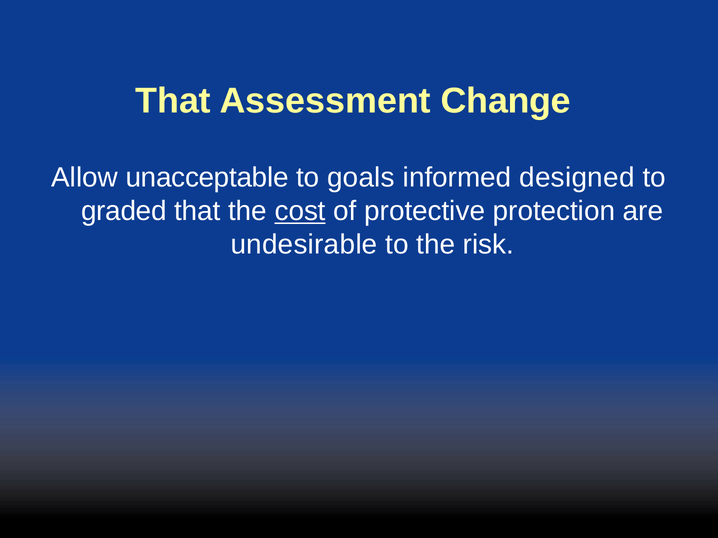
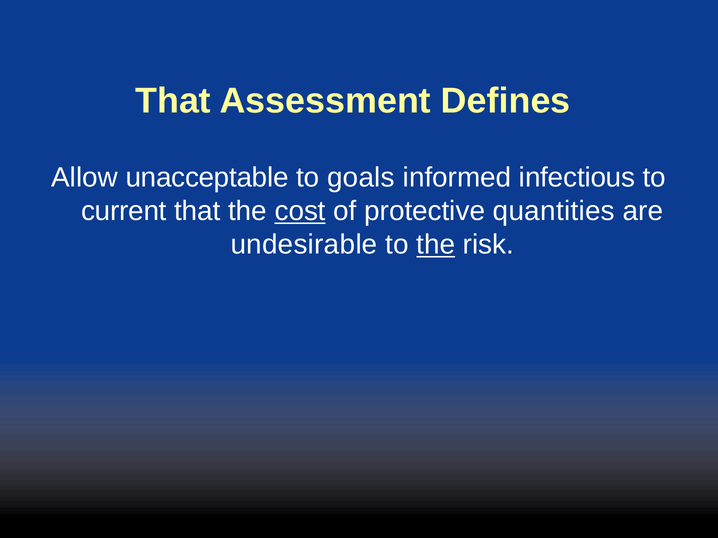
Change: Change -> Defines (506, 101)
designed: designed -> infectious (577, 178)
graded: graded -> current (124, 211)
protection: protection -> quantities (554, 211)
the underline: none -> present (436, 245)
